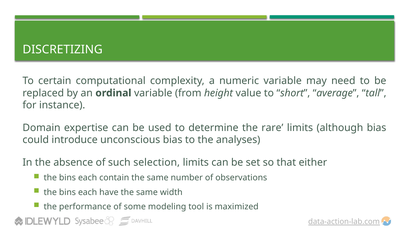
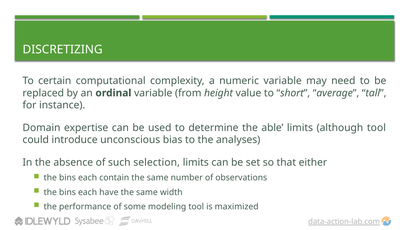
rare: rare -> able (272, 128)
although bias: bias -> tool (376, 128)
